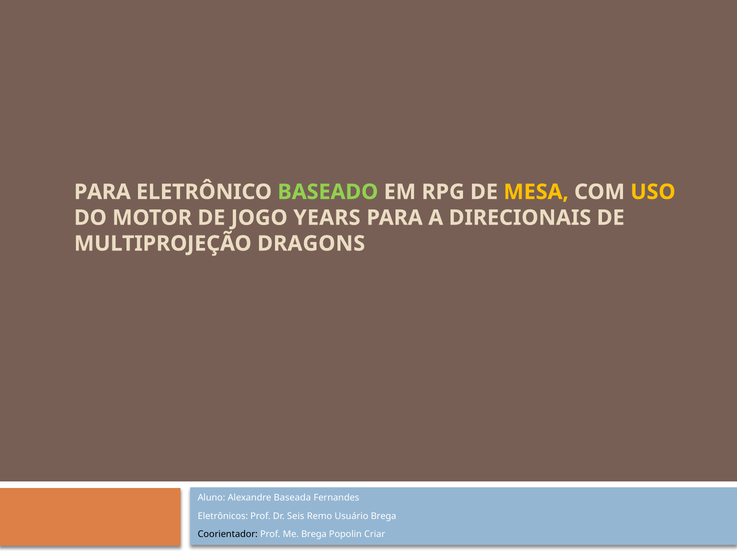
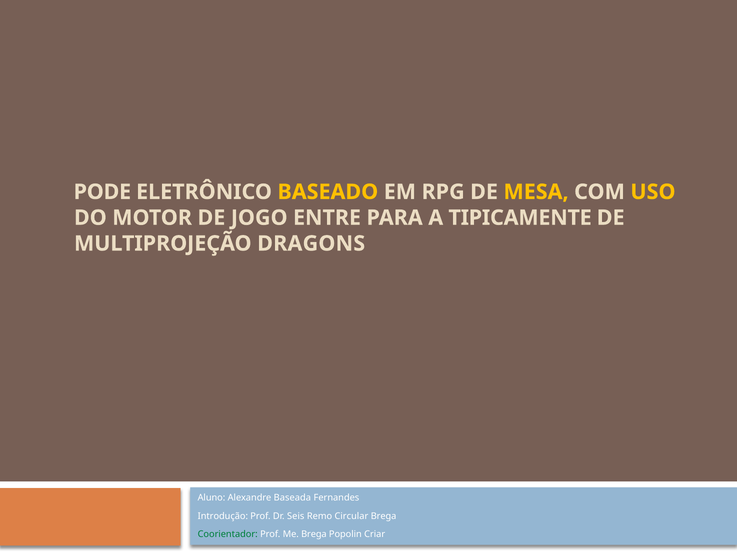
PARA: PARA -> PODE (102, 192)
BASEADO colour: light green -> yellow (328, 192)
YEARS: YEARS -> ENTRE (327, 218)
DIRECIONAIS: DIRECIONAIS -> TIPICAMENTE (520, 218)
Eletrônicos: Eletrônicos -> Introdução (223, 516)
Usuário: Usuário -> Circular (351, 516)
Coorientador colour: black -> green (228, 534)
